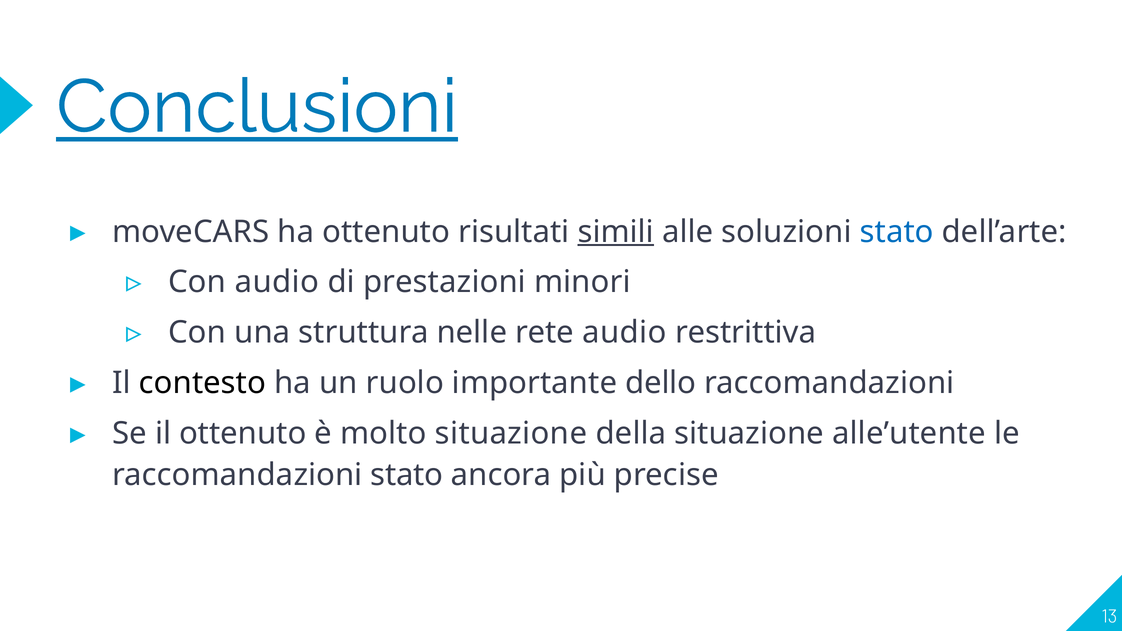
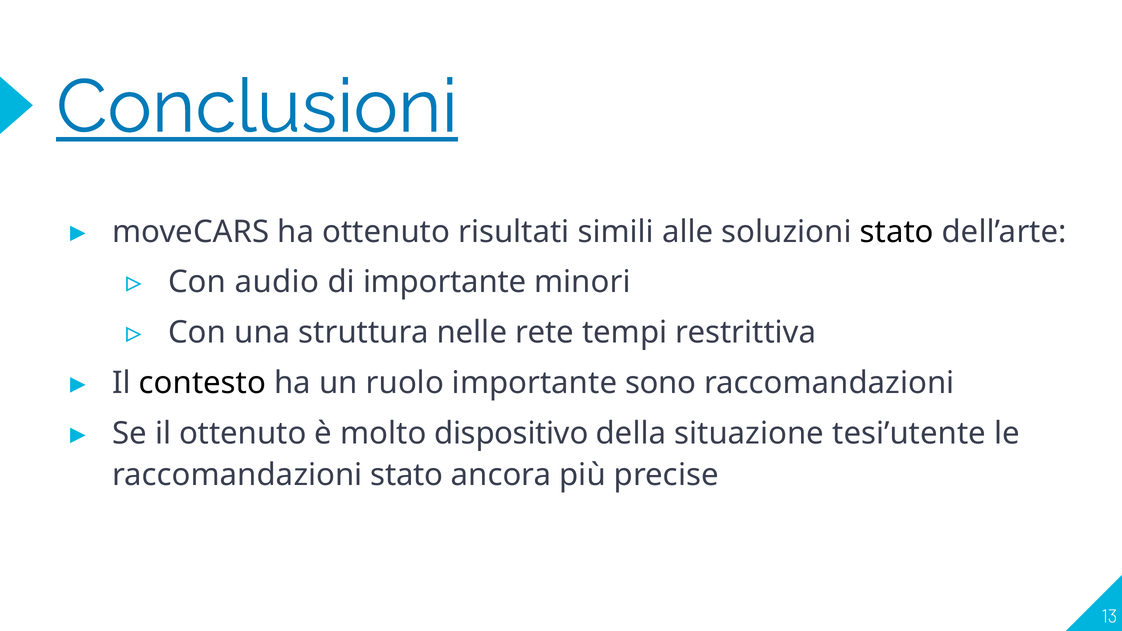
simili underline: present -> none (616, 232)
stato colour: blue -> black (897, 232)
di prestazioni: prestazioni -> importante (445, 282)
rete audio: audio -> tempi (625, 333)
dello: dello -> sono (661, 383)
molto situazione: situazione -> dispositivo (511, 434)
alle’utente: alle’utente -> tesi’utente (909, 434)
